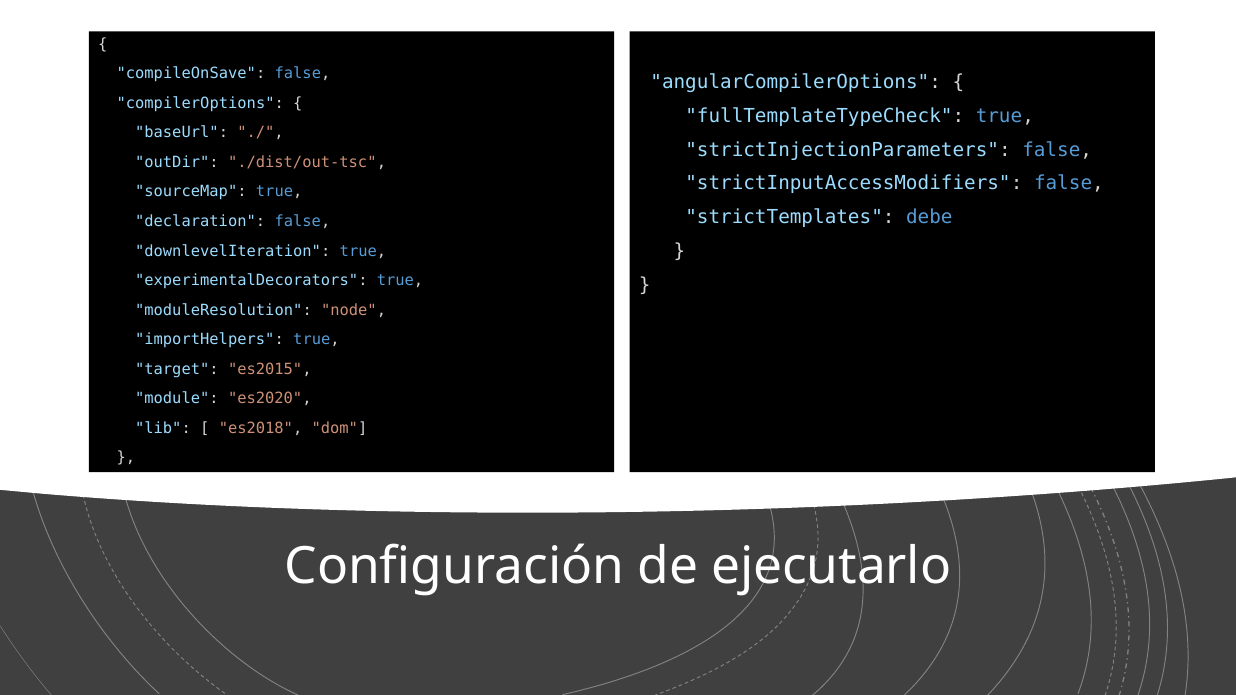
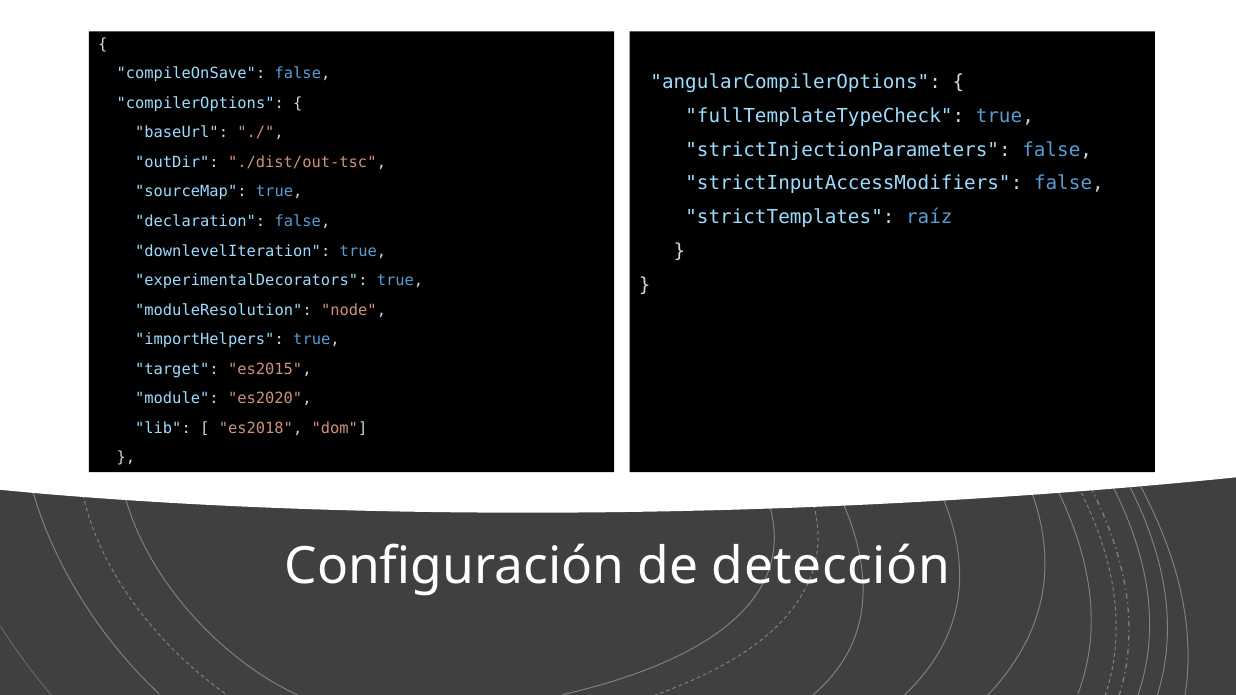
debe: debe -> raíz (929, 217)
ejecutarlo: ejecutarlo -> detección (831, 567)
